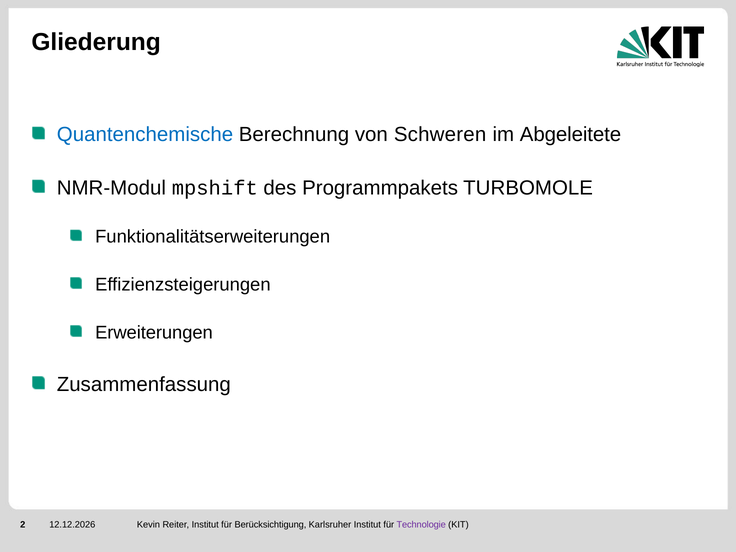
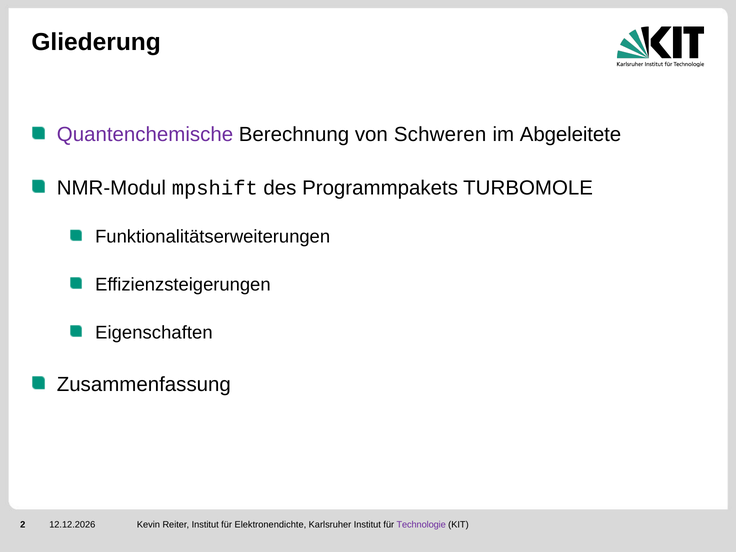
Quantenchemische colour: blue -> purple (145, 135)
Erweiterungen: Erweiterungen -> Eigenschaften (154, 332)
Berücksichtigung: Berücksichtigung -> Elektronendichte (270, 525)
